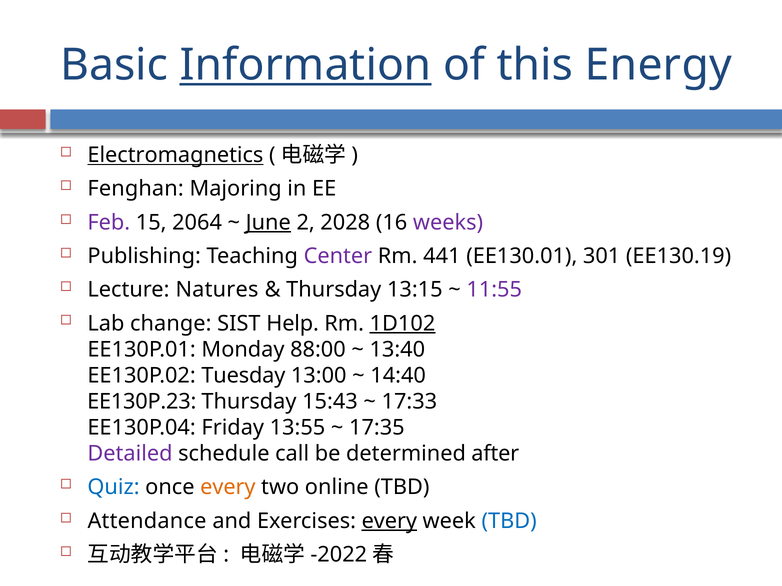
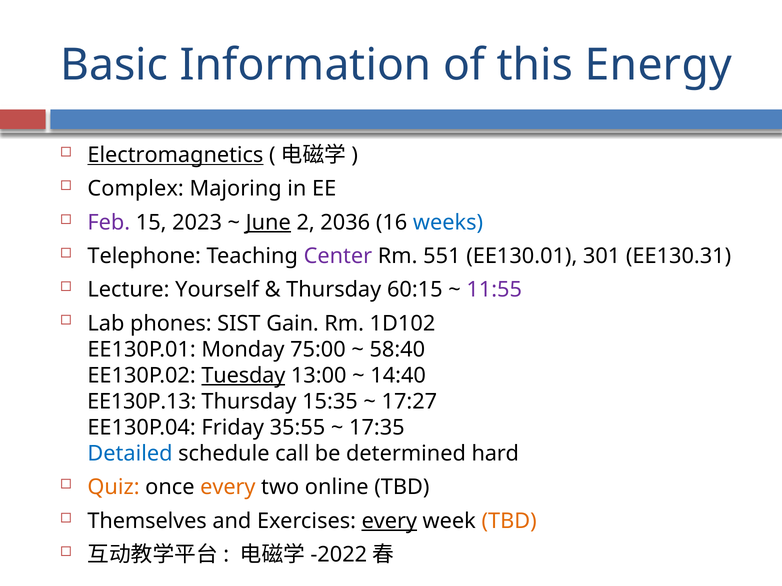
Information underline: present -> none (306, 65)
Fenghan: Fenghan -> Complex (136, 189)
2064: 2064 -> 2023 (197, 223)
2028: 2028 -> 2036 (345, 223)
weeks colour: purple -> blue (448, 223)
Publishing: Publishing -> Telephone (144, 256)
441: 441 -> 551 (442, 256)
EE130.19: EE130.19 -> EE130.31 (679, 256)
Natures: Natures -> Yourself (217, 290)
13:15: 13:15 -> 60:15 (415, 290)
change: change -> phones (171, 324)
Help: Help -> Gain (293, 324)
1D102 underline: present -> none (402, 324)
88:00: 88:00 -> 75:00 (318, 350)
13:40: 13:40 -> 58:40 (397, 350)
Tuesday underline: none -> present (243, 376)
EE130P.23: EE130P.23 -> EE130P.13 (142, 402)
15:43: 15:43 -> 15:35 (330, 402)
17:33: 17:33 -> 17:27 (409, 402)
13:55: 13:55 -> 35:55 (297, 428)
Detailed colour: purple -> blue (130, 454)
after: after -> hard (495, 454)
Quiz colour: blue -> orange (114, 488)
Attendance: Attendance -> Themselves (147, 521)
TBD colour: blue -> orange (509, 521)
